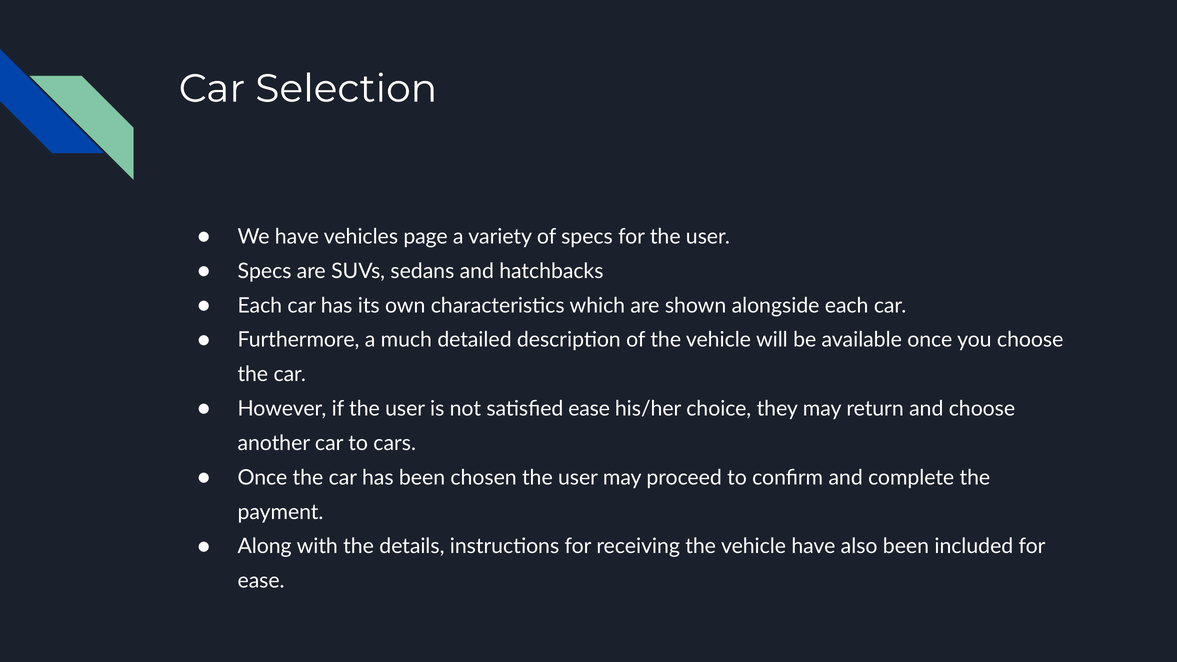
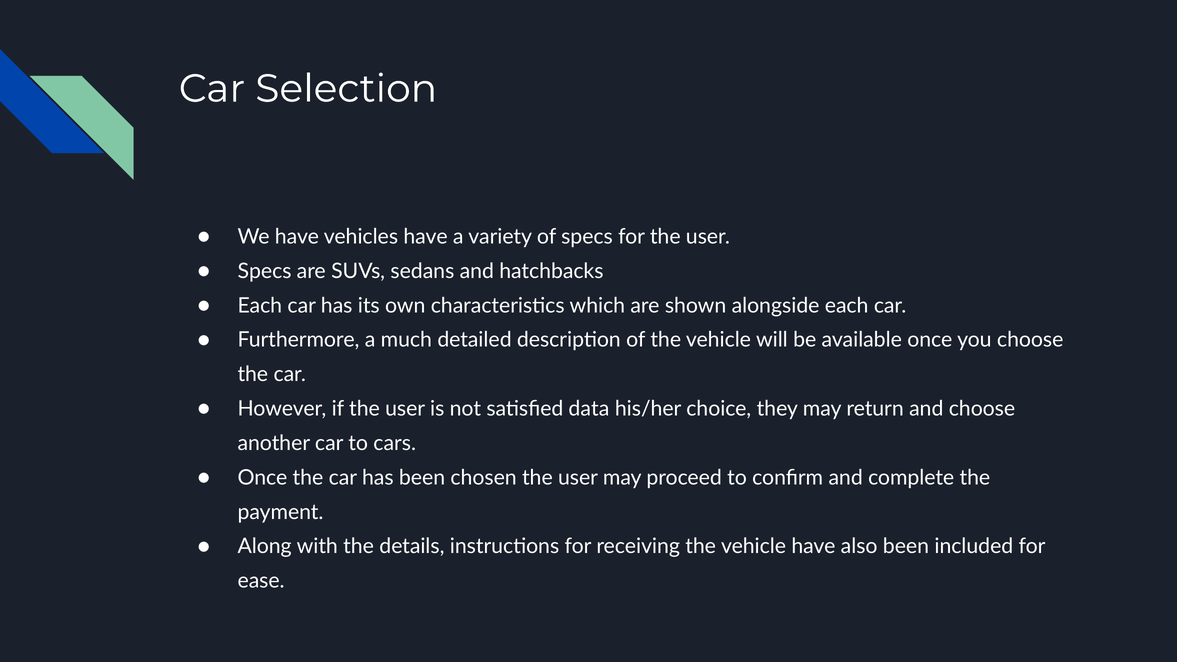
vehicles page: page -> have (426, 237)
satisfied ease: ease -> data (589, 409)
